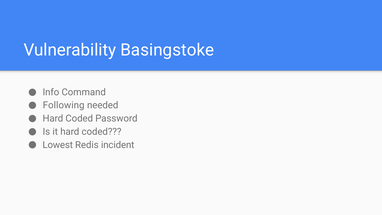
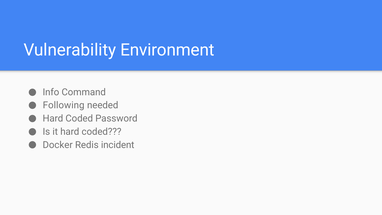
Basingstoke: Basingstoke -> Environment (167, 50)
Lowest: Lowest -> Docker (58, 145)
